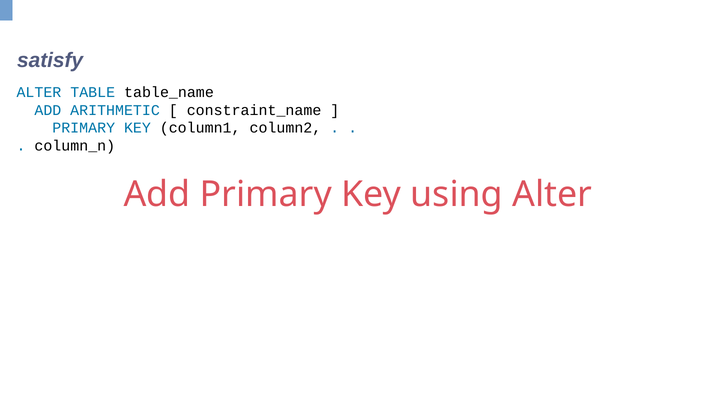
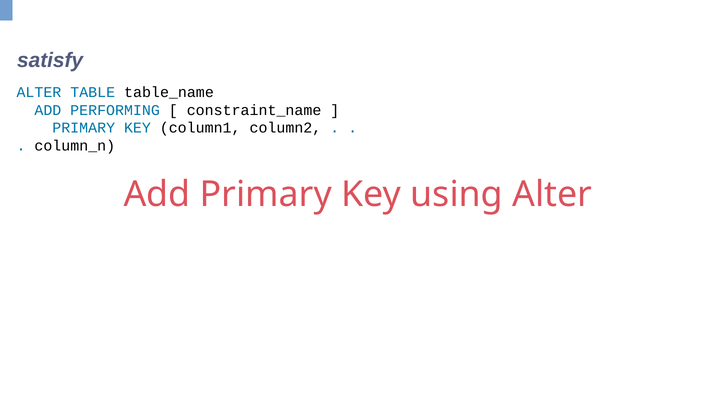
ARITHMETIC: ARITHMETIC -> PERFORMING (115, 110)
